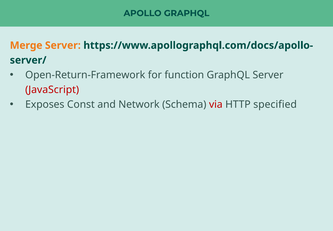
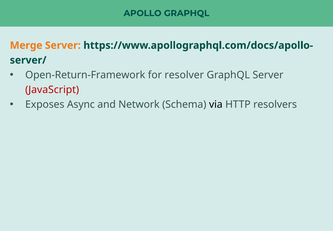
function: function -> resolver (184, 75)
Const: Const -> Async (81, 104)
via colour: red -> black (216, 104)
specified: specified -> resolvers (275, 104)
